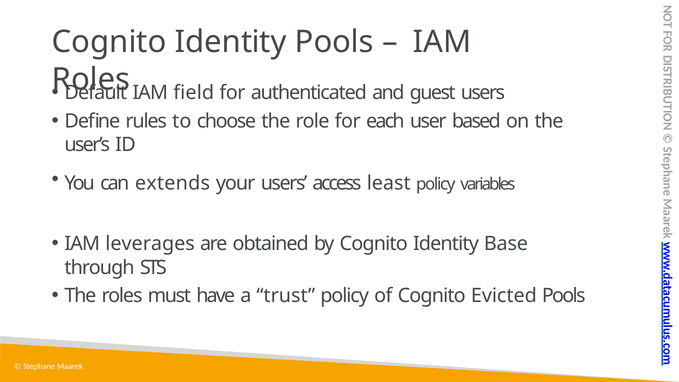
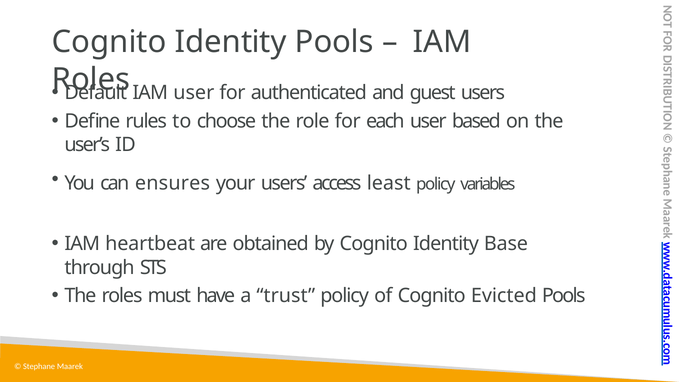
IAM field: field -> user (194, 93)
extends: extends -> ensures (172, 183)
leverages: leverages -> heartbeat (150, 244)
